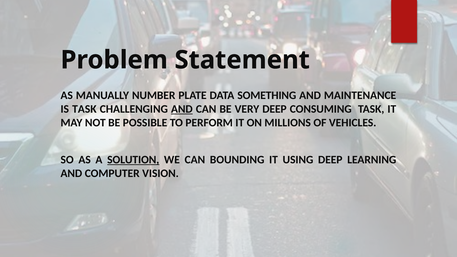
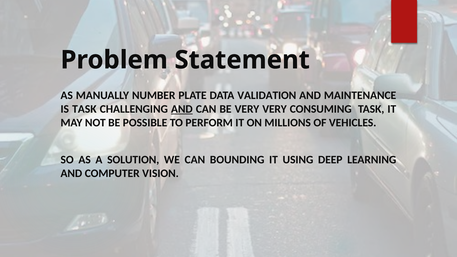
SOMETHING: SOMETHING -> VALIDATION (267, 95)
VERY DEEP: DEEP -> VERY (275, 109)
SOLUTION underline: present -> none (133, 160)
